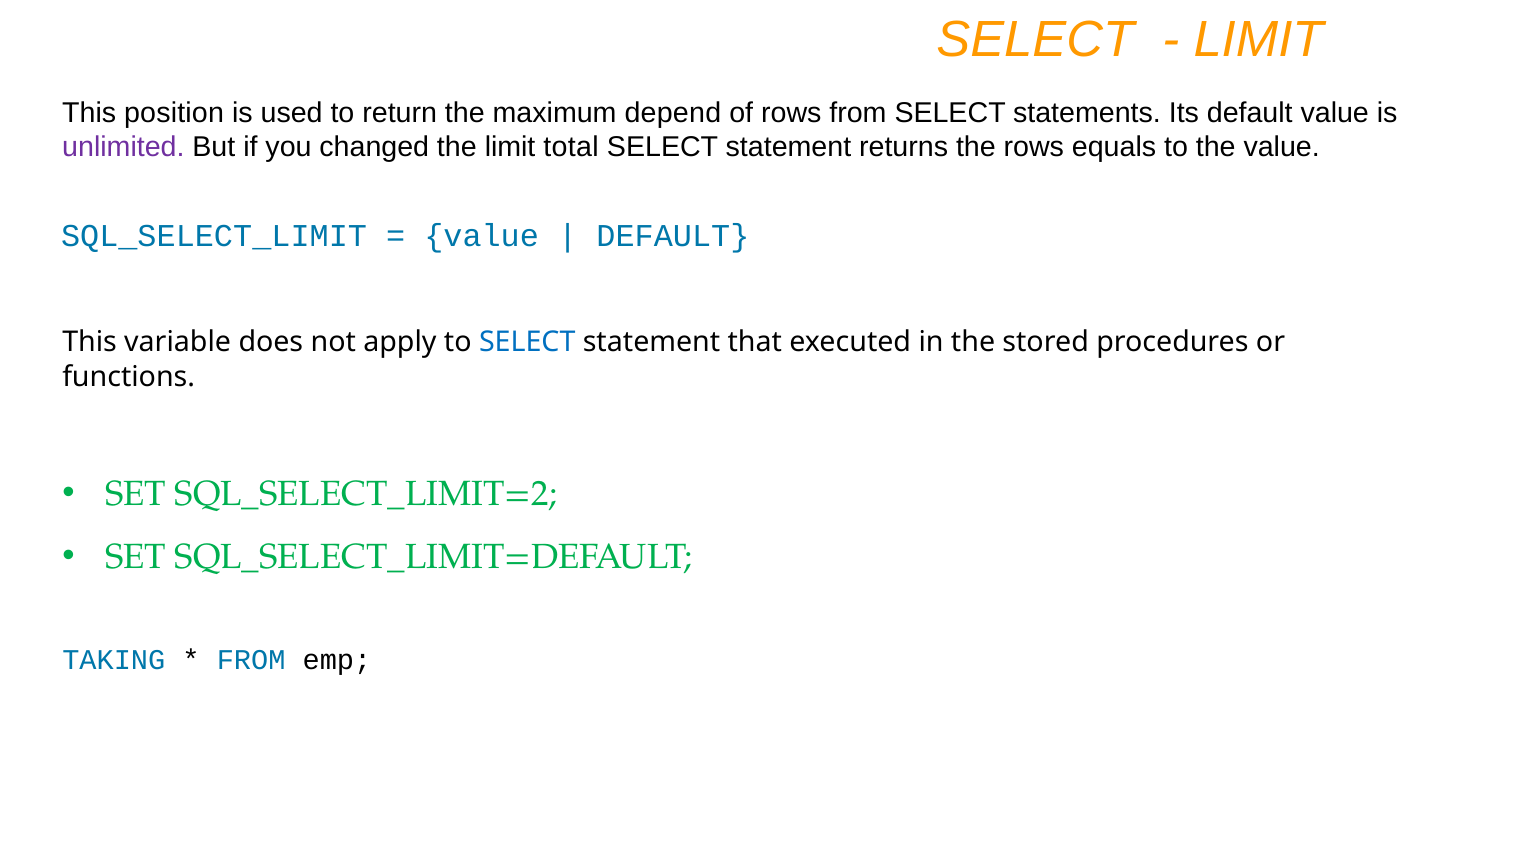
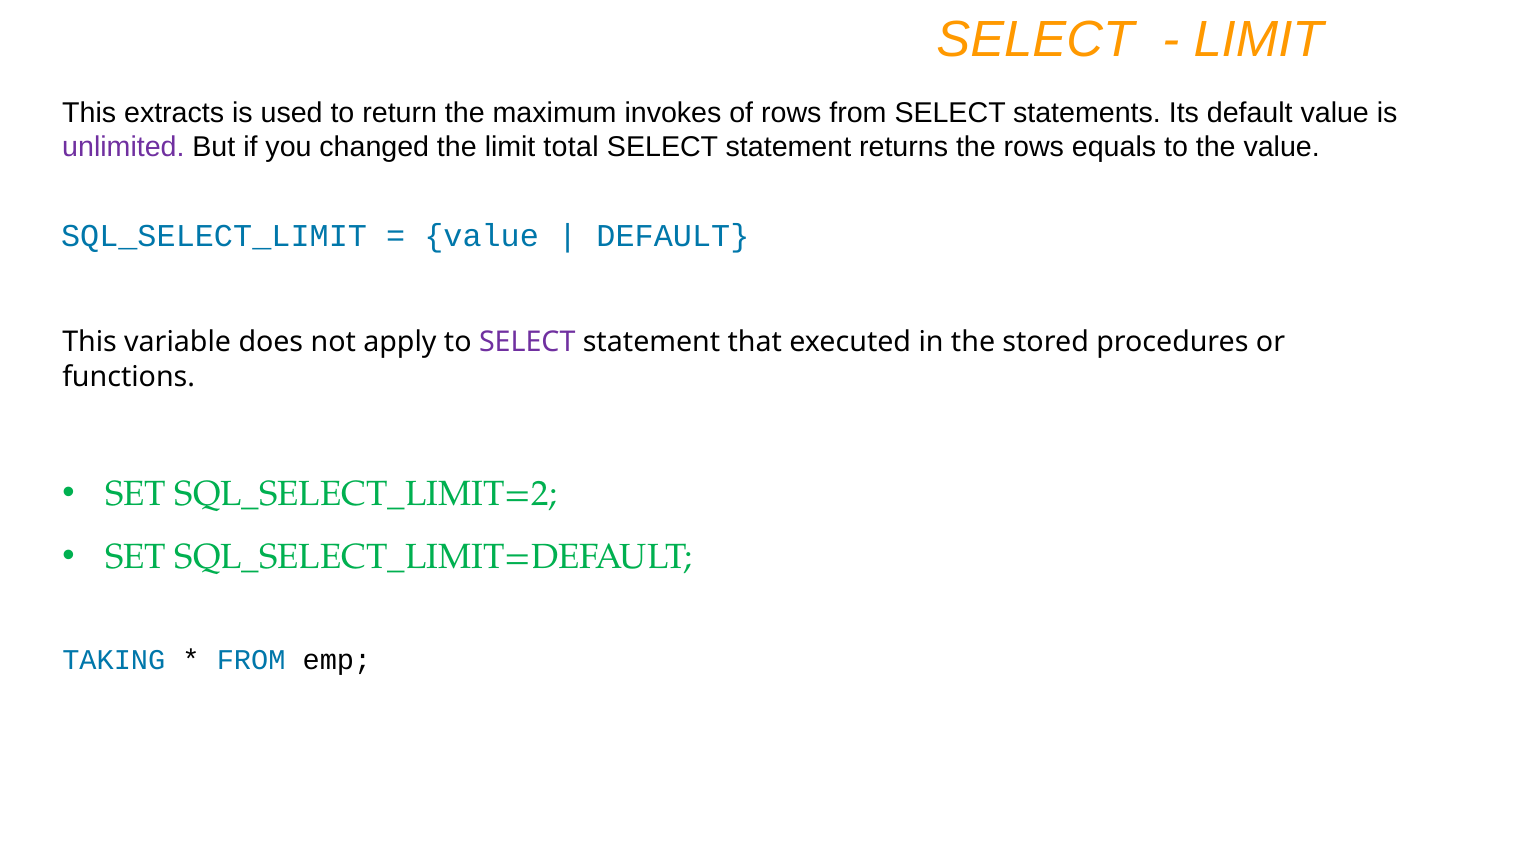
position: position -> extracts (174, 113)
depend: depend -> invokes (673, 113)
SELECT colour: blue -> purple (527, 343)
